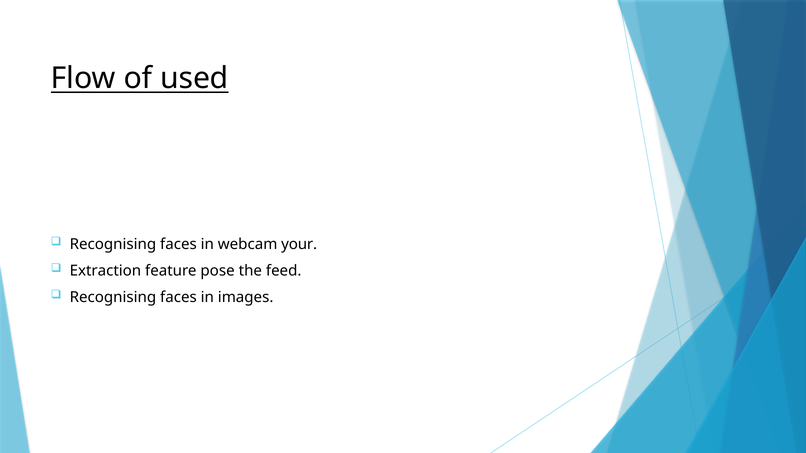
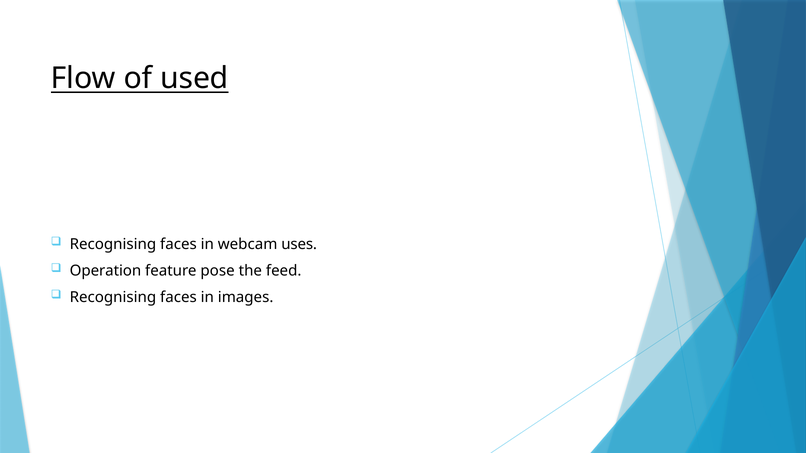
your: your -> uses (299, 244)
Extraction: Extraction -> Operation (105, 271)
